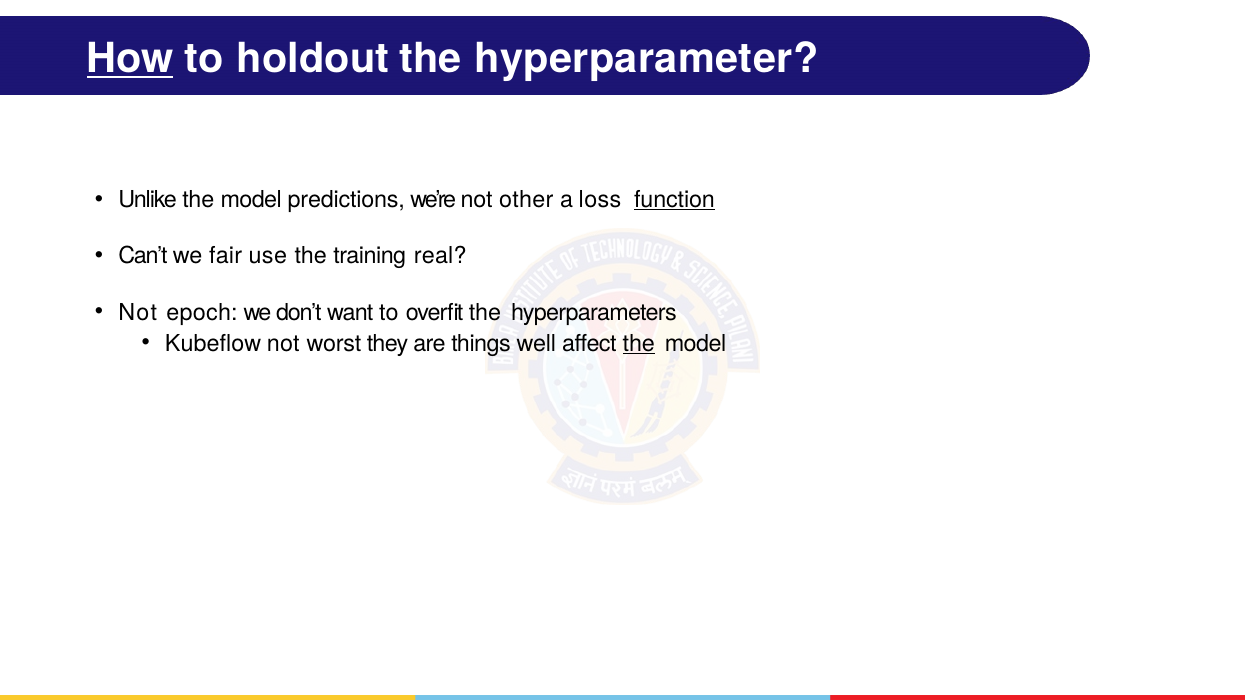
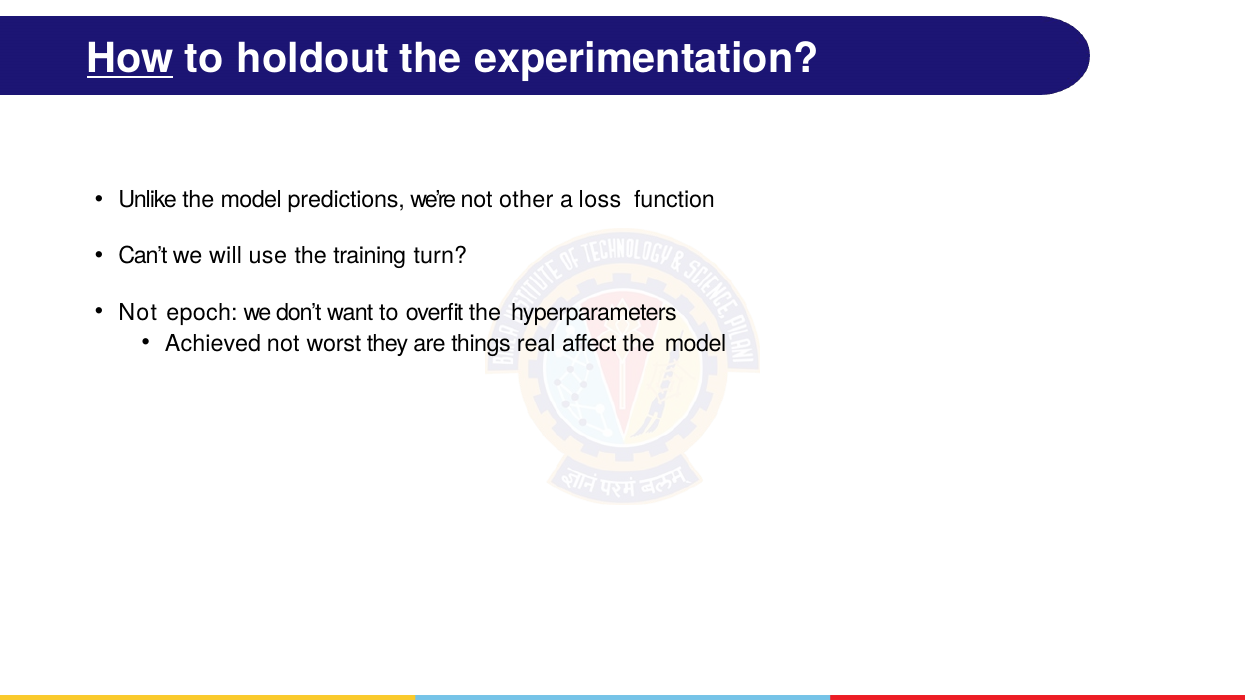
hyperparameter: hyperparameter -> experimentation (647, 59)
function underline: present -> none (674, 200)
fair: fair -> will (226, 256)
real: real -> turn (440, 256)
Kubeflow: Kubeflow -> Achieved (213, 344)
well: well -> real (536, 344)
the underline: present -> none (639, 344)
